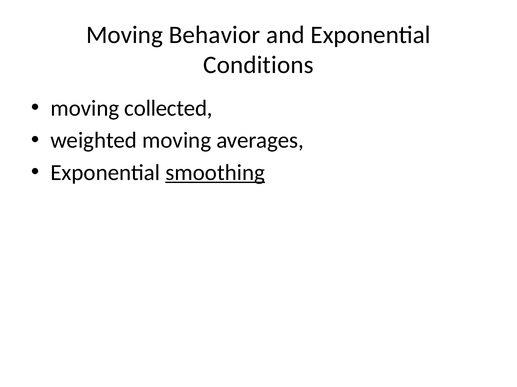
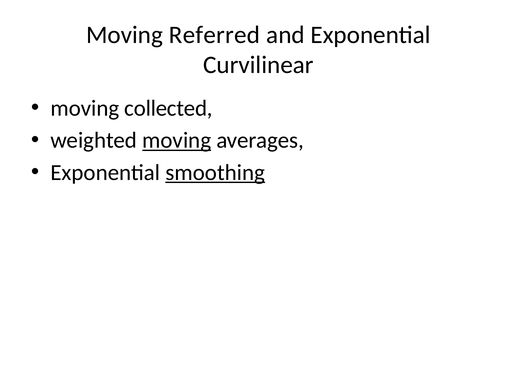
Behavior: Behavior -> Referred (215, 35)
Conditions: Conditions -> Curvilinear (258, 65)
moving underline: none -> present (177, 141)
